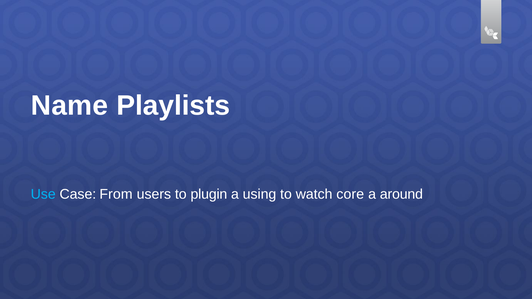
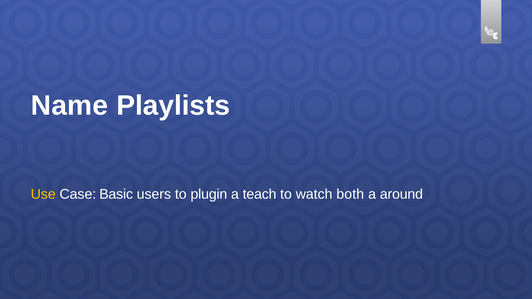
Use colour: light blue -> yellow (43, 195)
From: From -> Basic (116, 195)
using: using -> teach (260, 195)
core: core -> both (350, 195)
